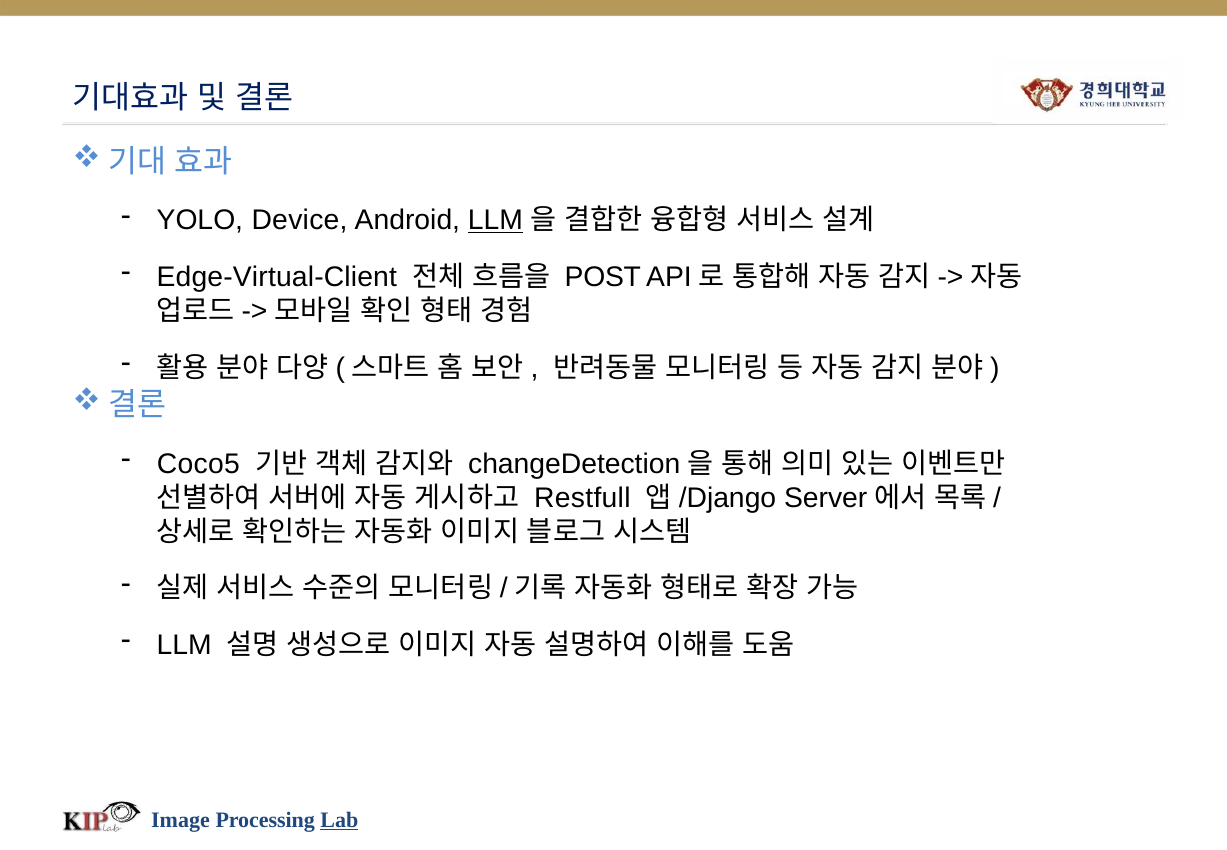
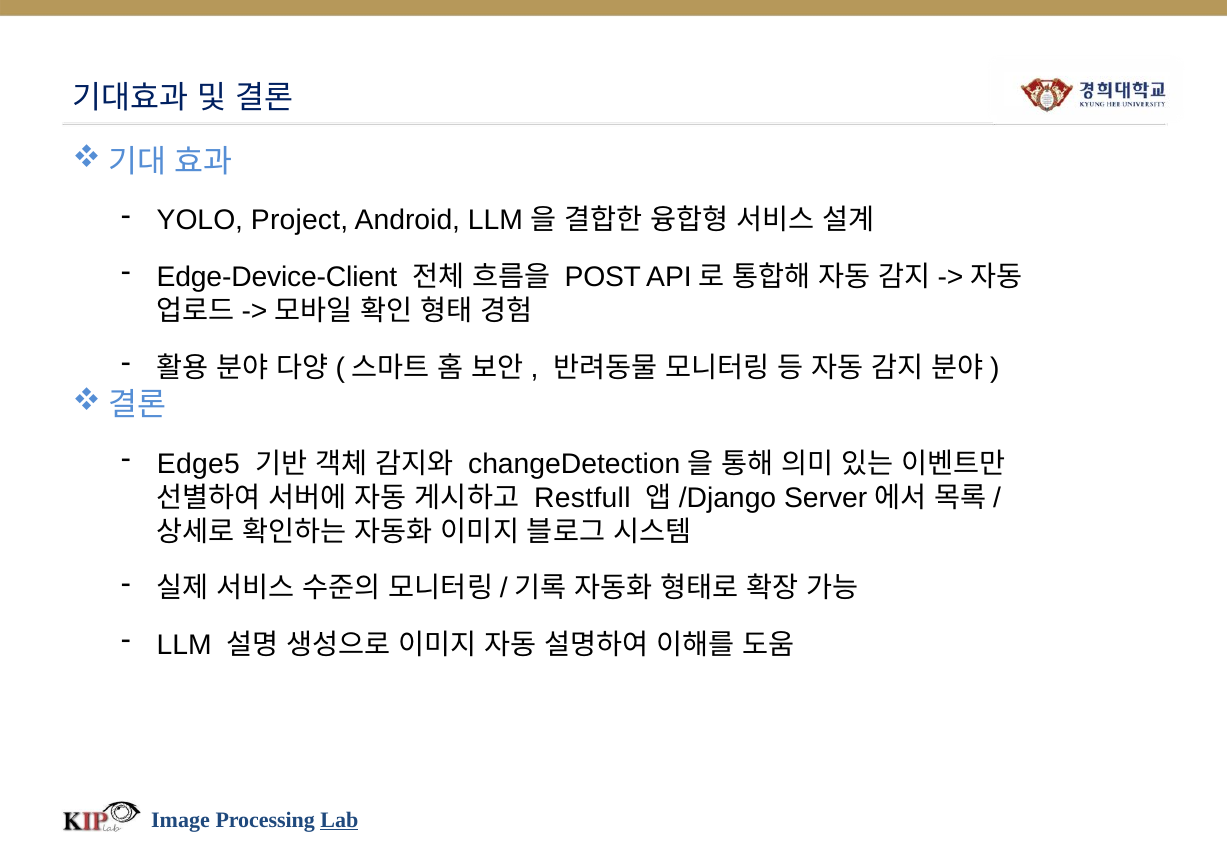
Device: Device -> Project (300, 220)
LLM underline: present -> none (495, 220)
Edge-Virtual-Client: Edge-Virtual-Client -> Edge-Device-Client (277, 277)
Coco5: Coco5 -> Edge5 (198, 464)
